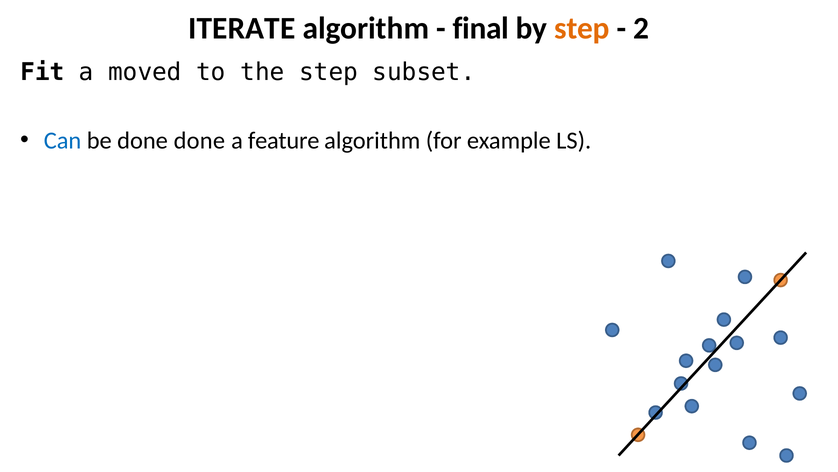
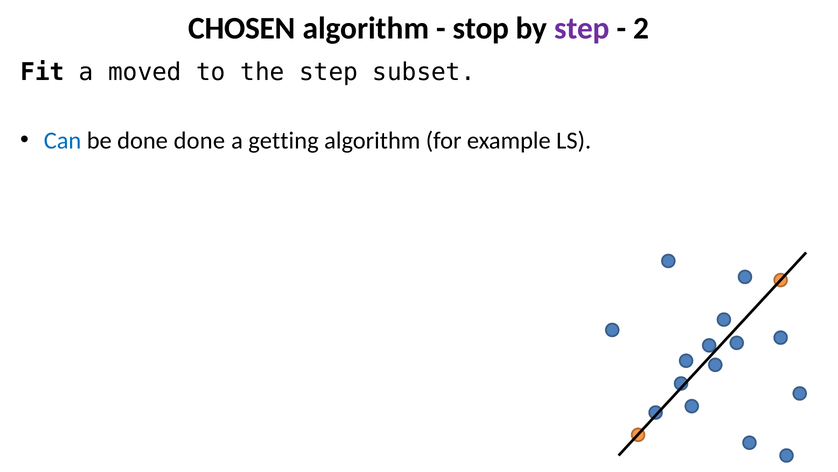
ITERATE: ITERATE -> CHOSEN (242, 28)
final: final -> stop (481, 28)
step colour: orange -> purple (582, 28)
feature: feature -> getting (284, 140)
